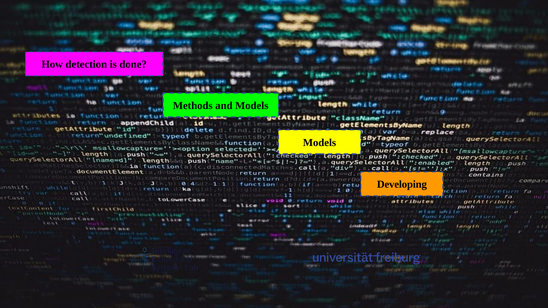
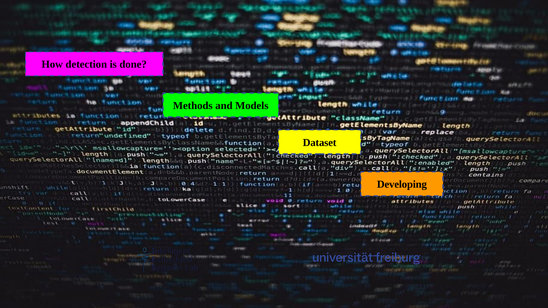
Models: Models -> Dataset (320, 143)
